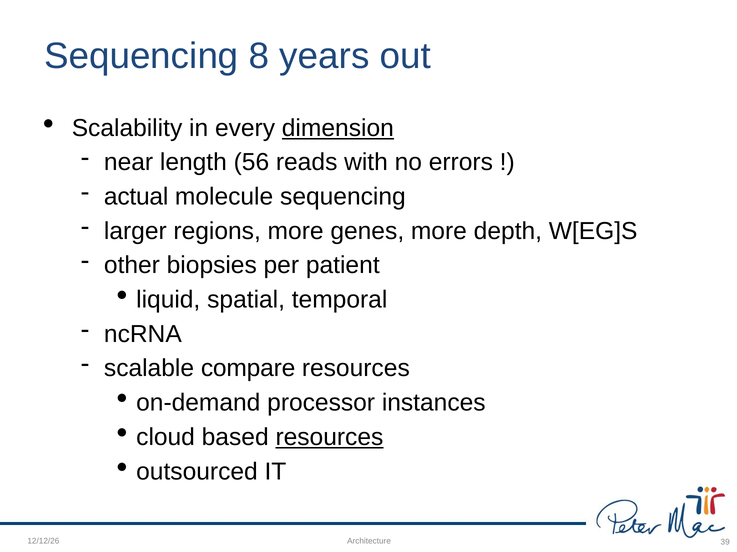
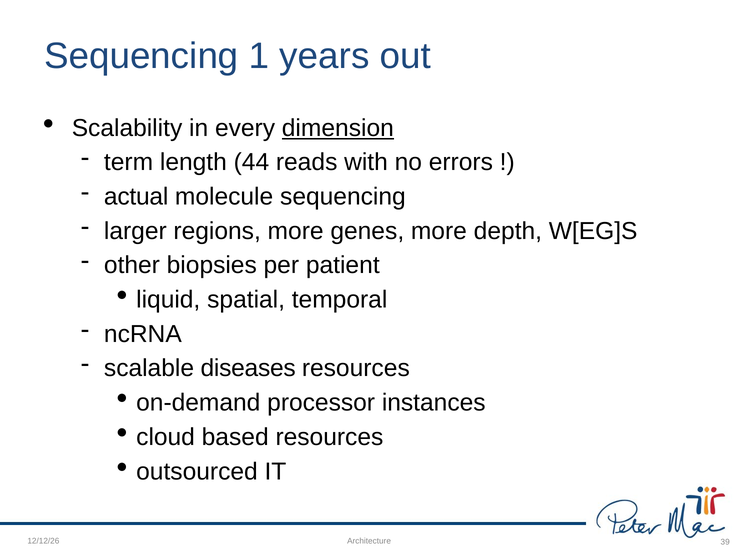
8: 8 -> 1 (259, 56)
near: near -> term (129, 163)
56: 56 -> 44 (251, 163)
compare: compare -> diseases (248, 369)
resources underline: present -> none (329, 438)
